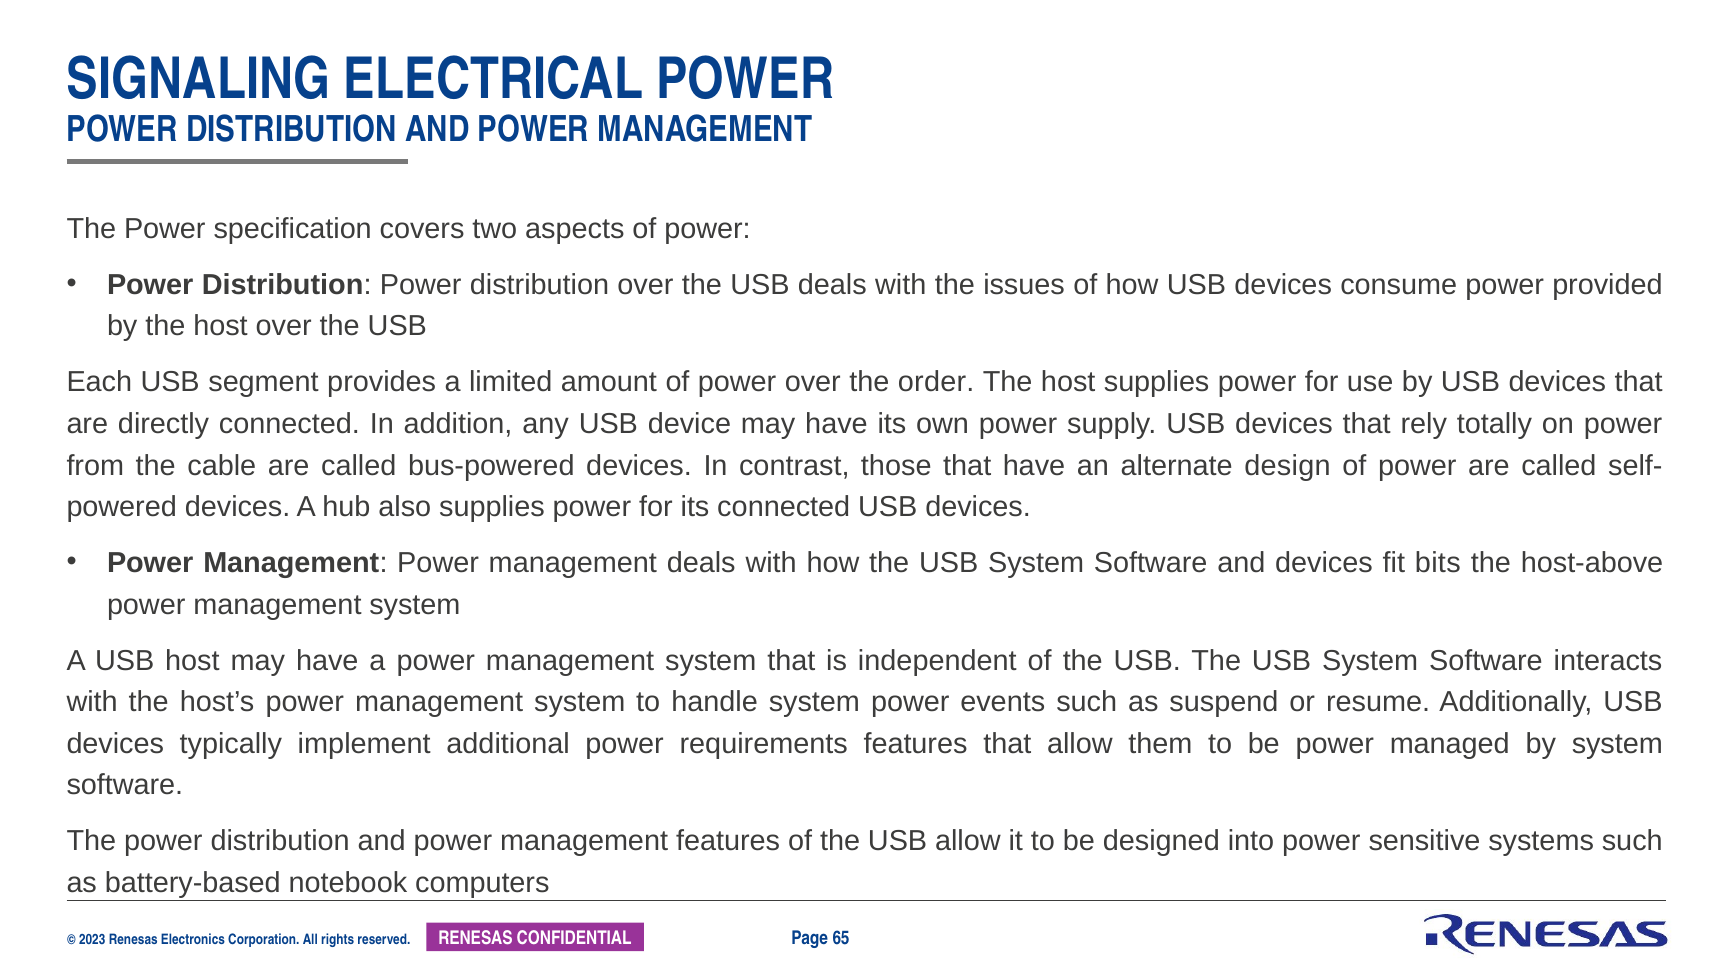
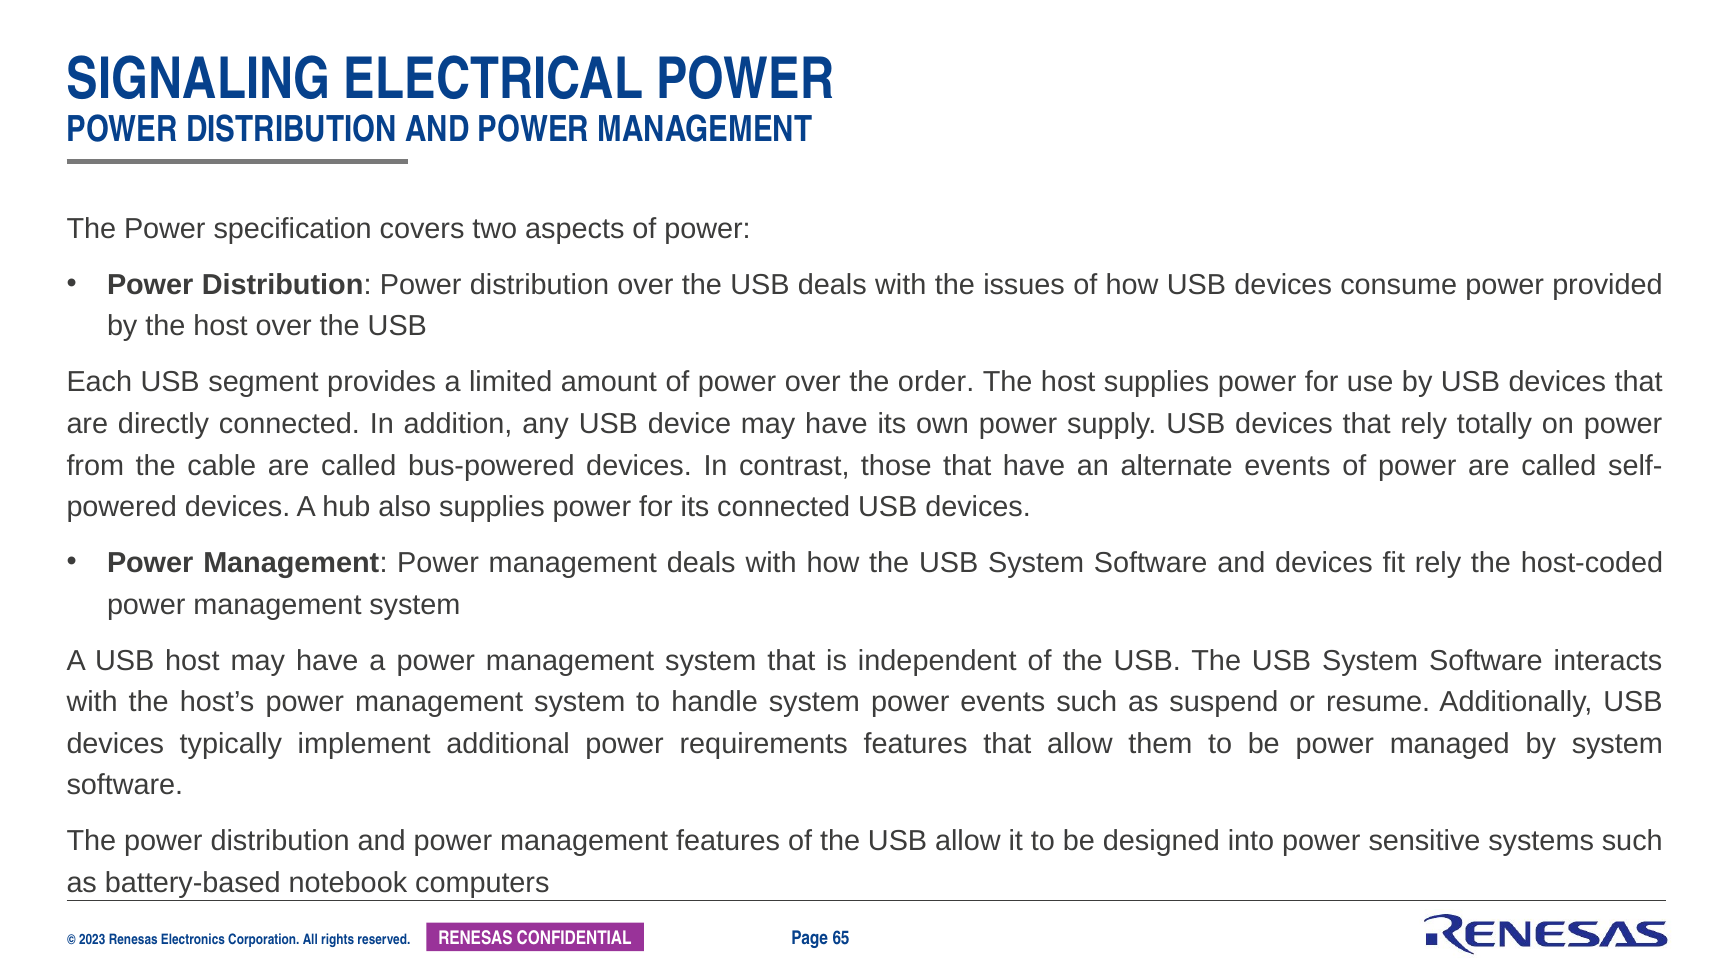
alternate design: design -> events (1287, 465)
fit bits: bits -> rely (1438, 563)
host-above: host-above -> host-coded (1592, 563)
